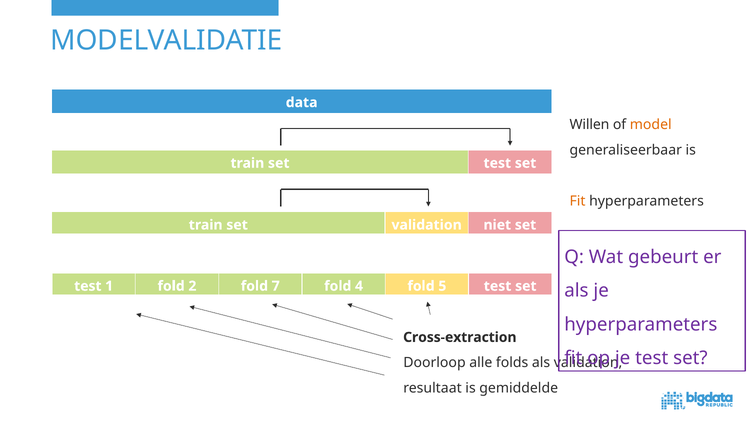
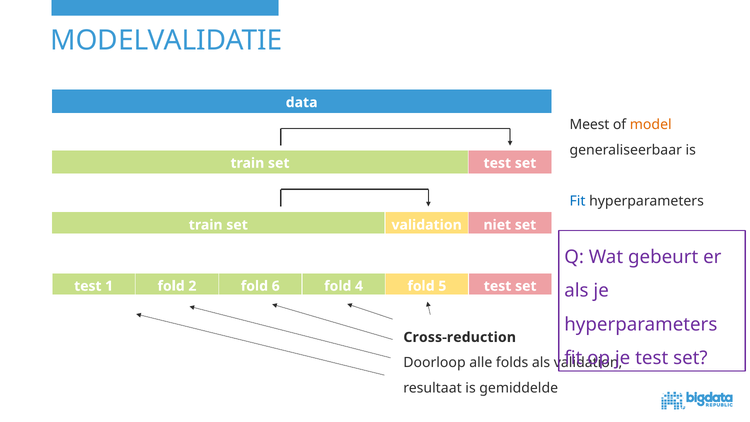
Willen: Willen -> Meest (589, 125)
Fit colour: orange -> blue (578, 201)
7: 7 -> 6 (276, 286)
Cross-extraction: Cross-extraction -> Cross-reduction (460, 337)
